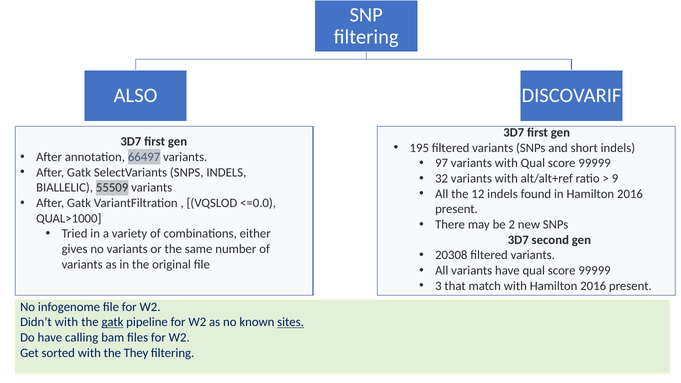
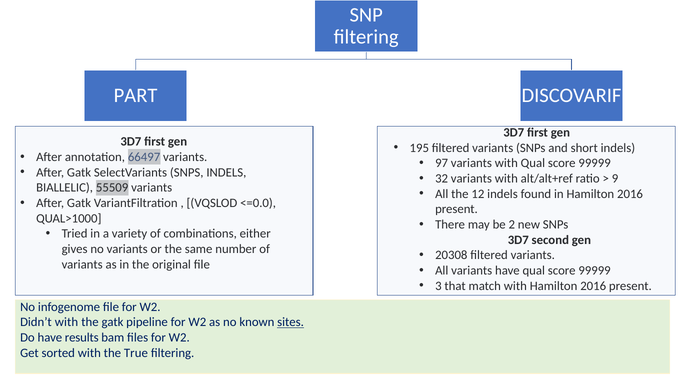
ALSO: ALSO -> PART (136, 96)
gatk underline: present -> none (112, 322)
calling: calling -> results (82, 338)
They: They -> True (136, 353)
